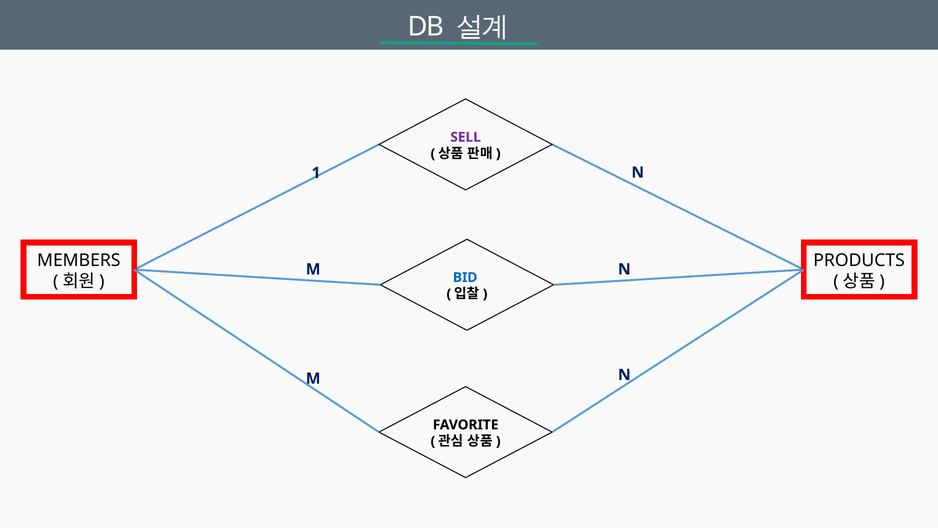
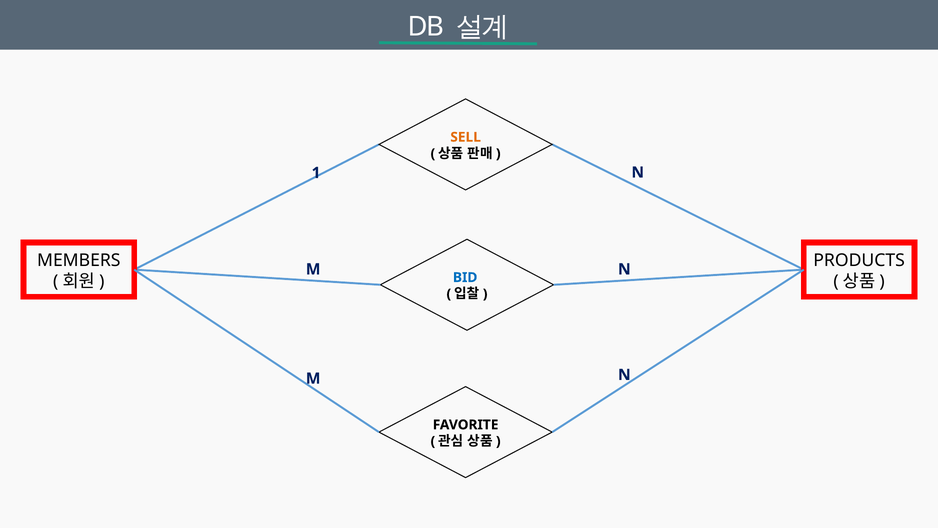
SELL colour: purple -> orange (466, 137)
